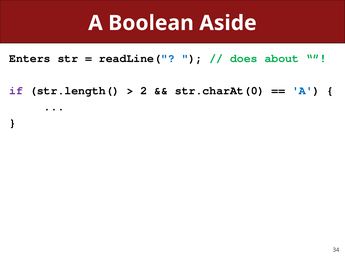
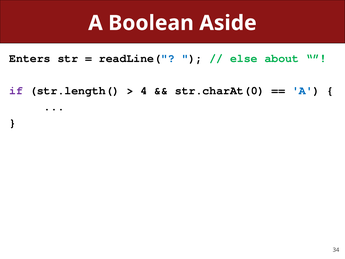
does: does -> else (244, 58)
2: 2 -> 4 (144, 90)
